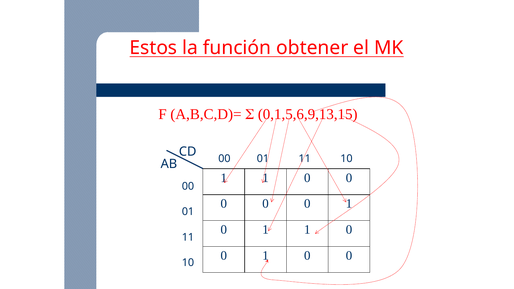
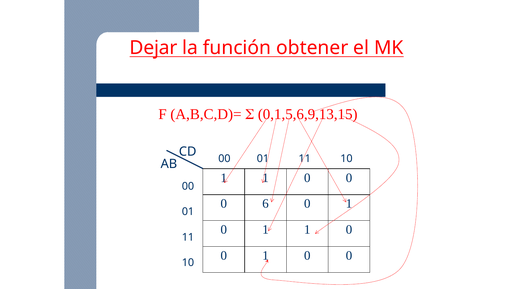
Estos: Estos -> Dejar (153, 48)
0: 0 -> 6 (266, 204)
